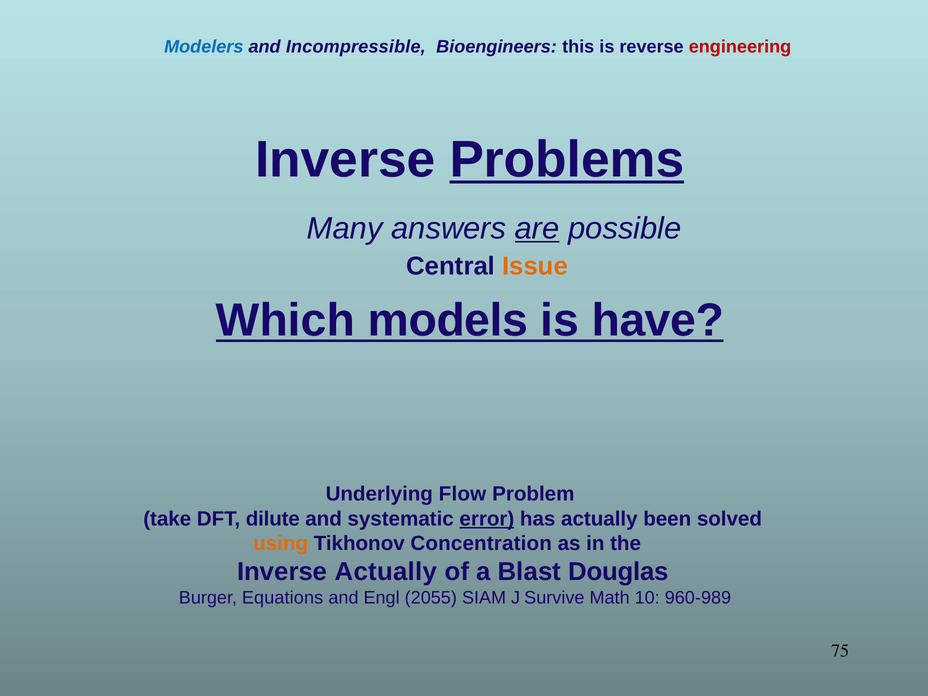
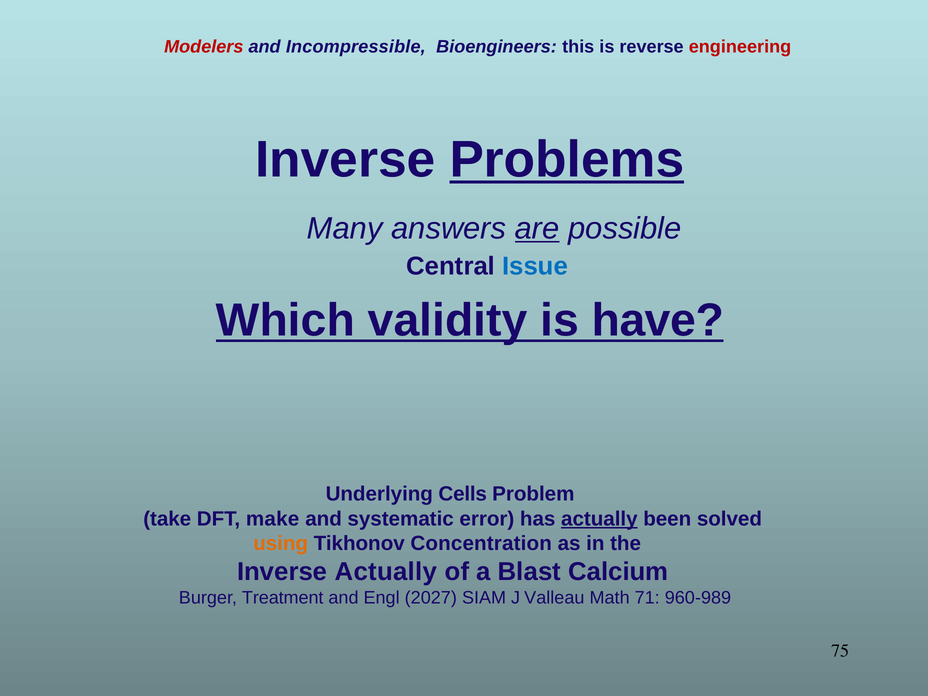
Modelers colour: blue -> red (204, 47)
Issue colour: orange -> blue (535, 266)
models: models -> validity (448, 320)
Flow: Flow -> Cells (463, 494)
dilute: dilute -> make (273, 519)
error underline: present -> none (487, 519)
actually underline: none -> present (599, 519)
Douglas: Douglas -> Calcium (618, 572)
Equations: Equations -> Treatment (283, 598)
2055: 2055 -> 2027 (431, 598)
Survive: Survive -> Valleau (554, 598)
10: 10 -> 71 (647, 598)
